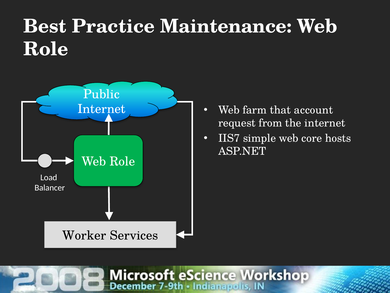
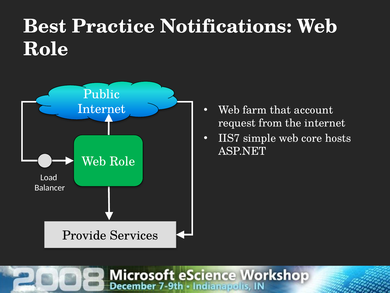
Maintenance: Maintenance -> Notifications (226, 26)
Worker: Worker -> Provide (84, 235)
